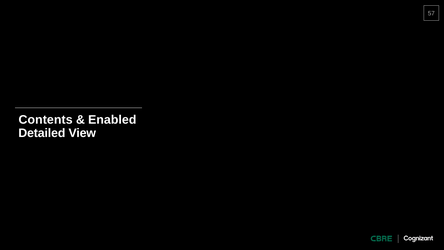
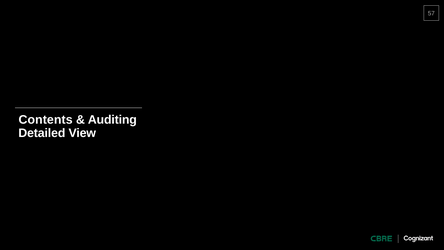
Enabled: Enabled -> Auditing (112, 120)
